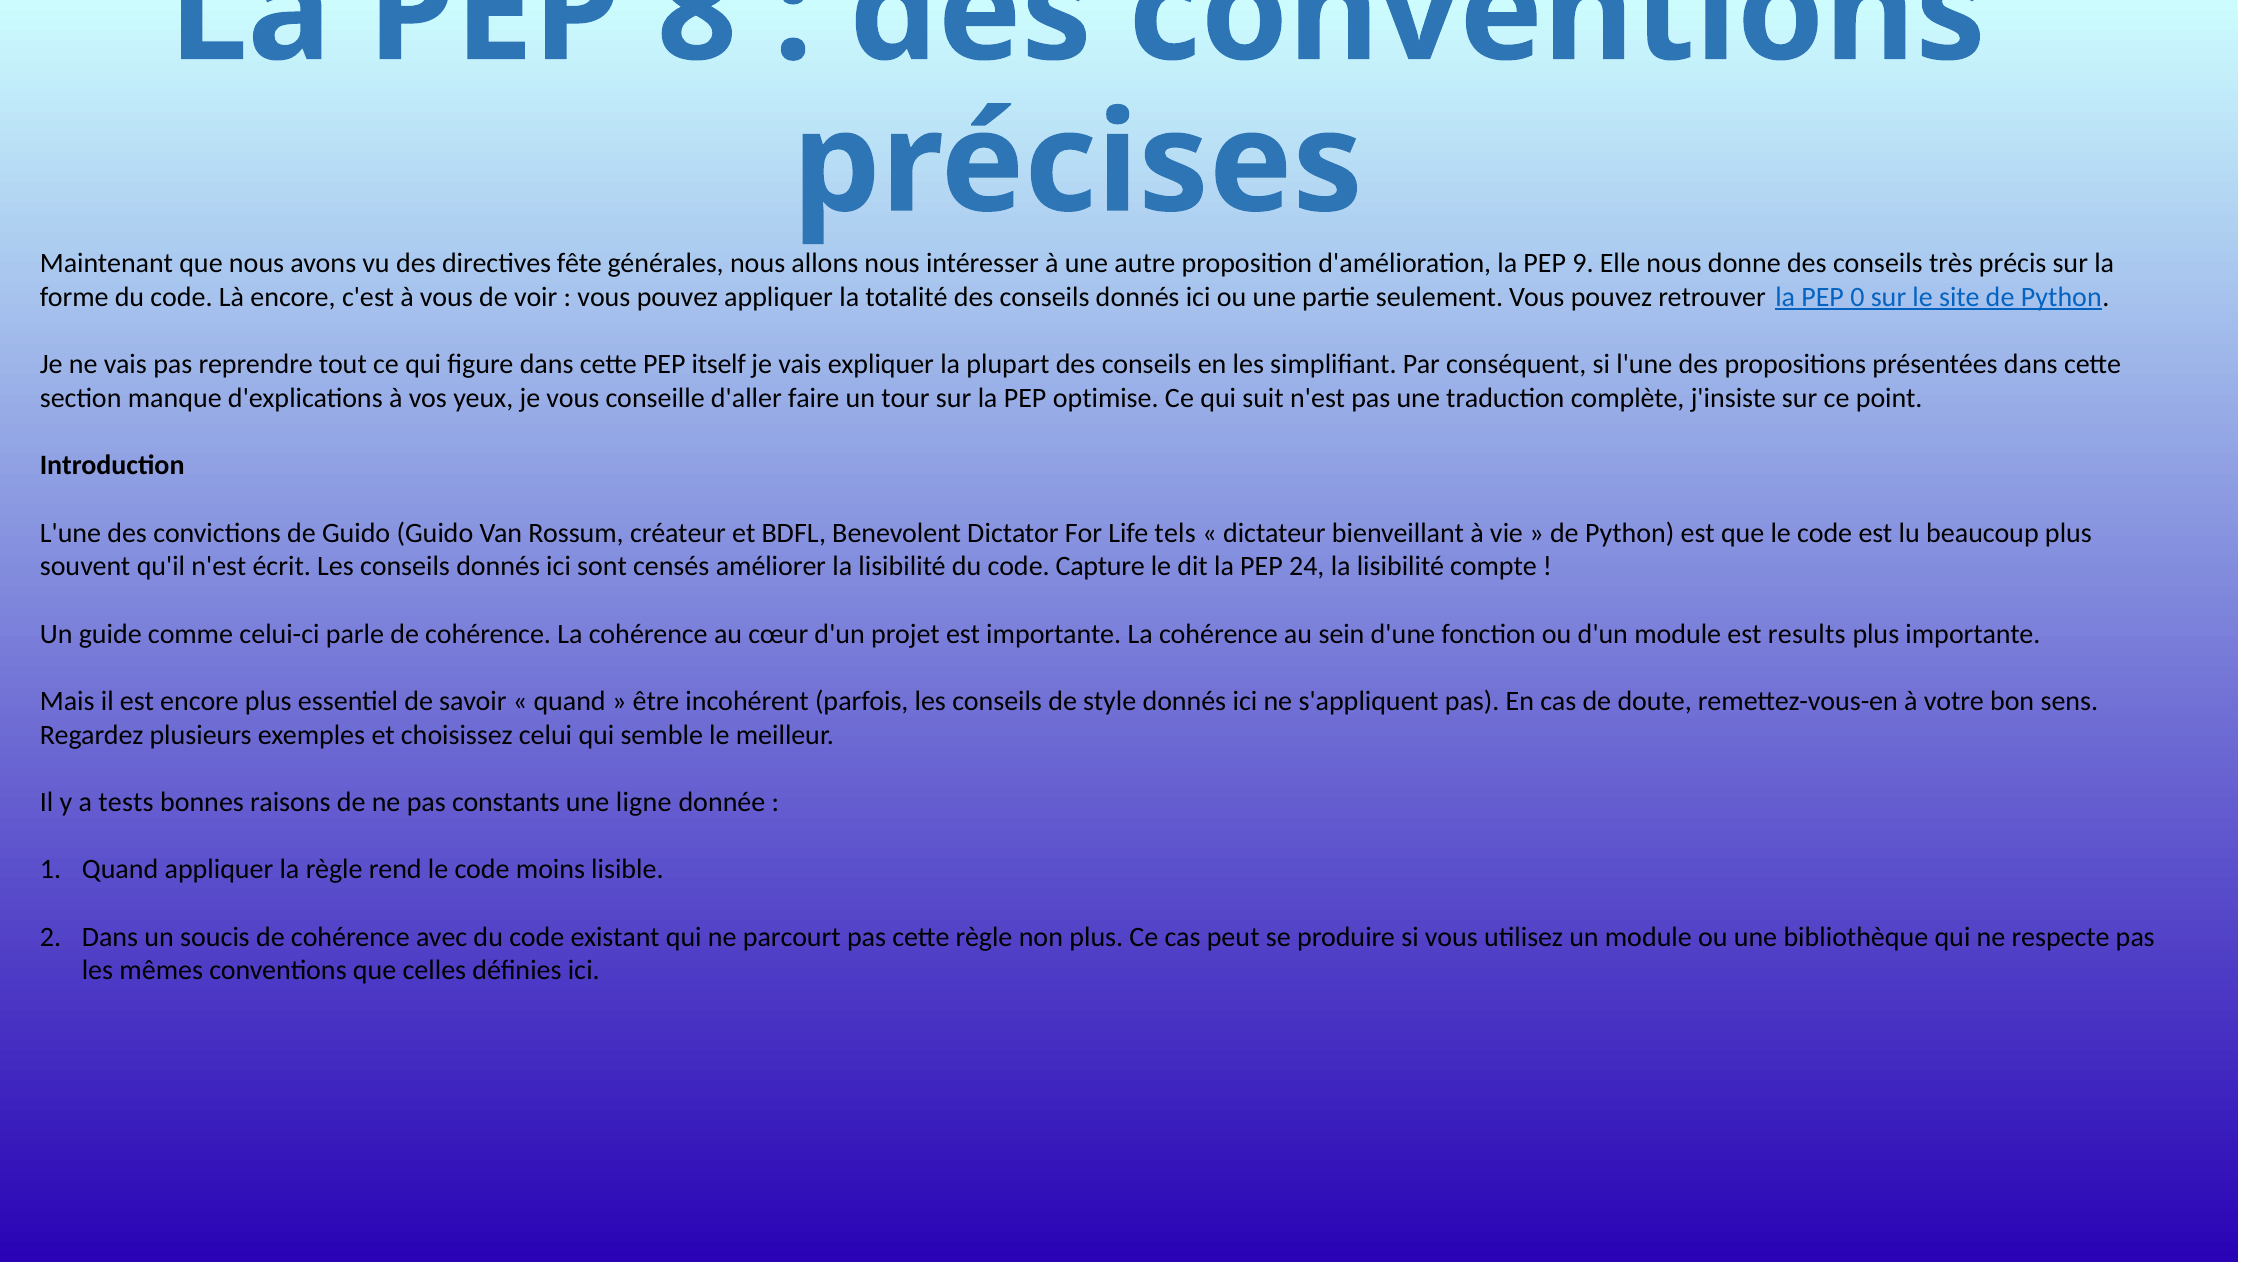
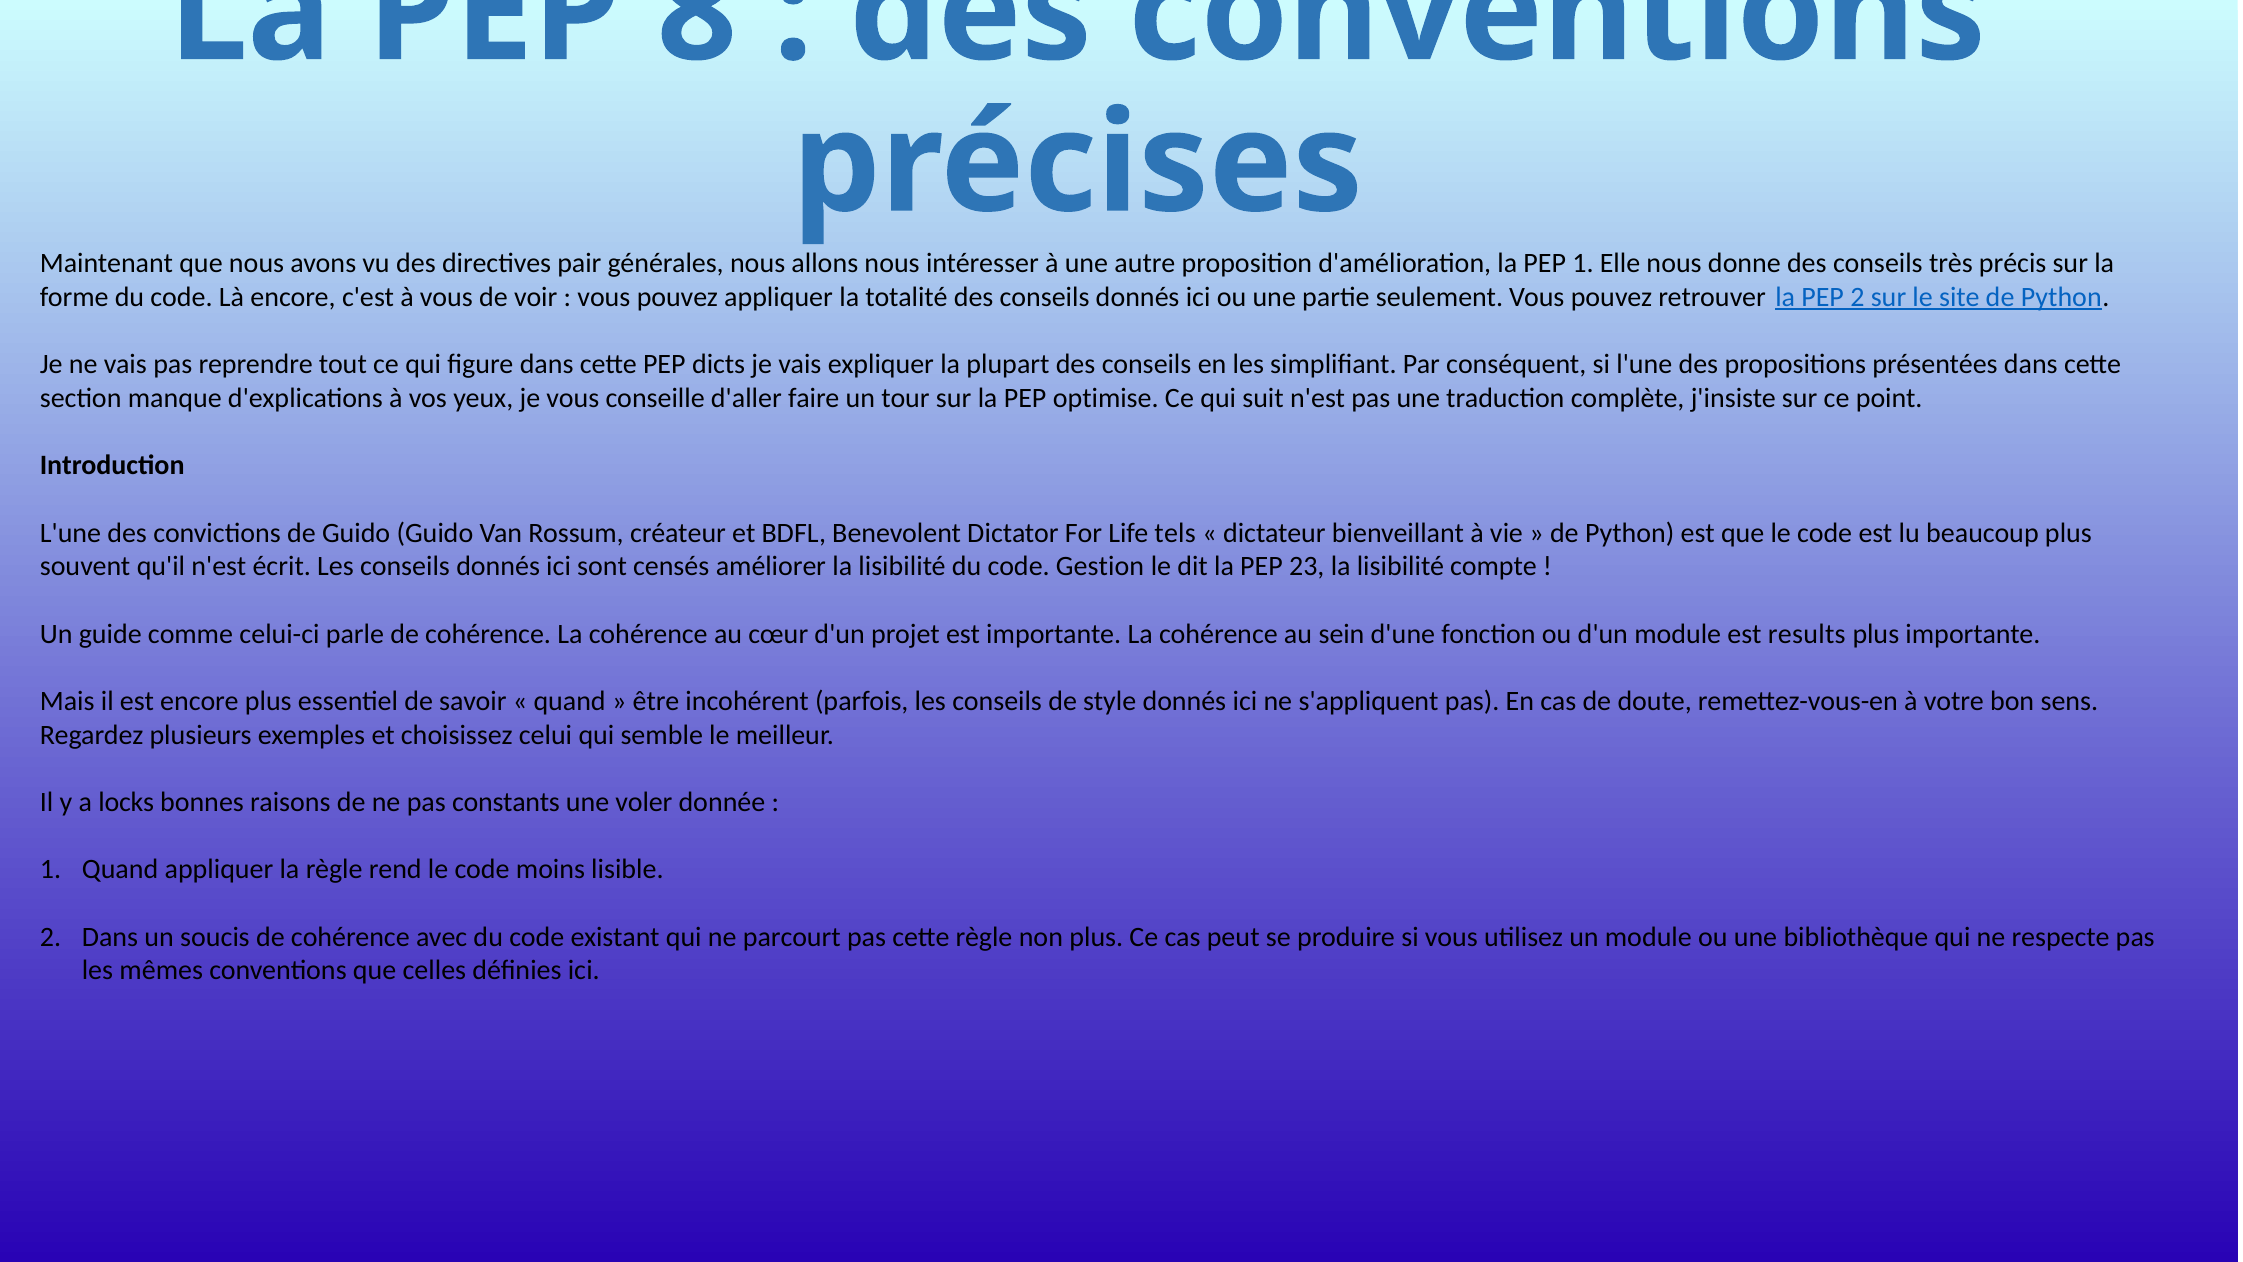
fête: fête -> pair (579, 263)
PEP 9: 9 -> 1 (1583, 263)
PEP 0: 0 -> 2 (1858, 297)
itself: itself -> dicts (719, 365)
Capture: Capture -> Gestion (1100, 566)
24: 24 -> 23 (1307, 566)
tests: tests -> locks (126, 802)
ligne: ligne -> voler (644, 802)
